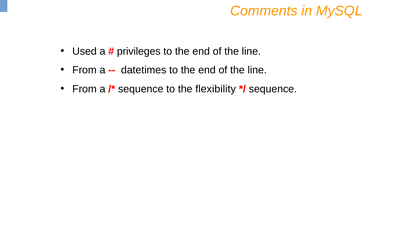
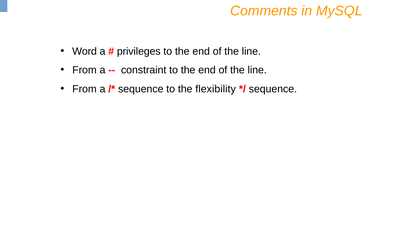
Used: Used -> Word (85, 51)
datetimes: datetimes -> constraint (144, 70)
